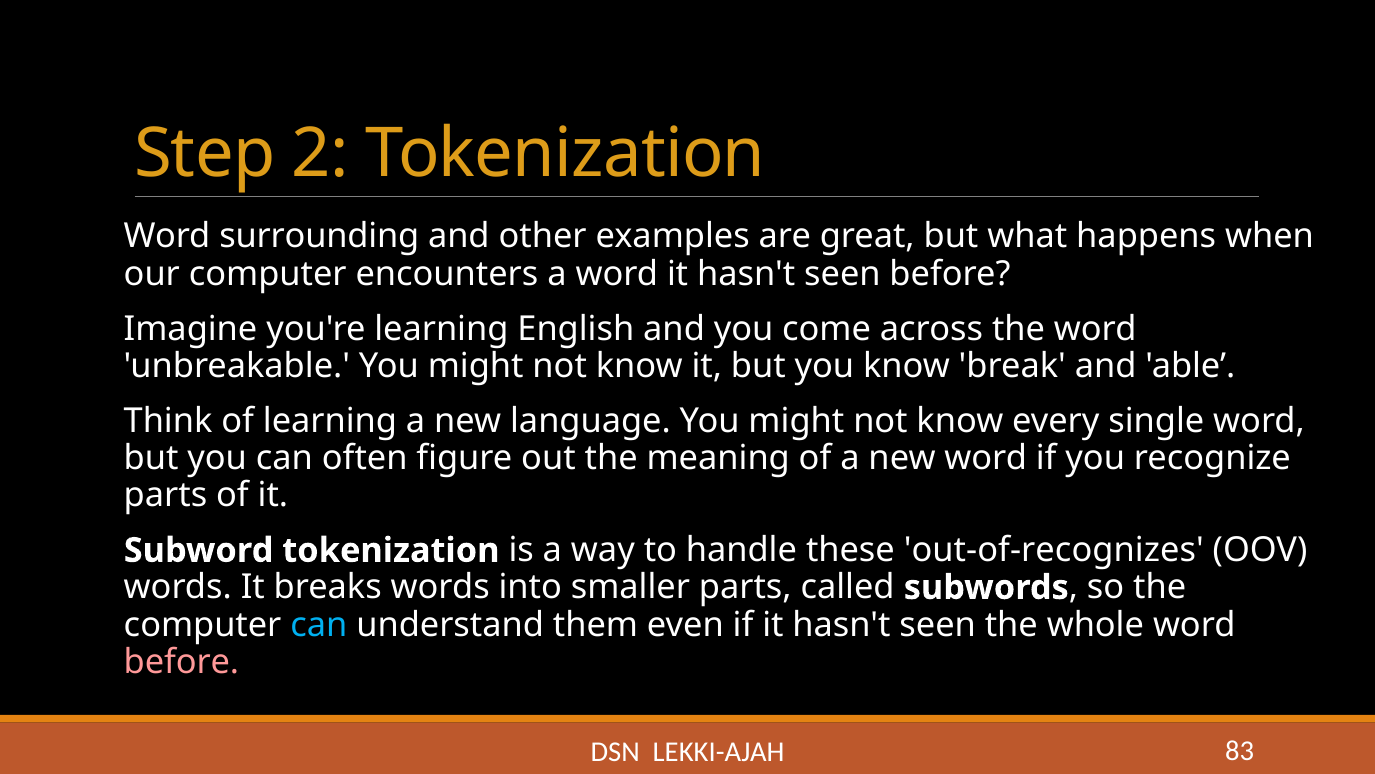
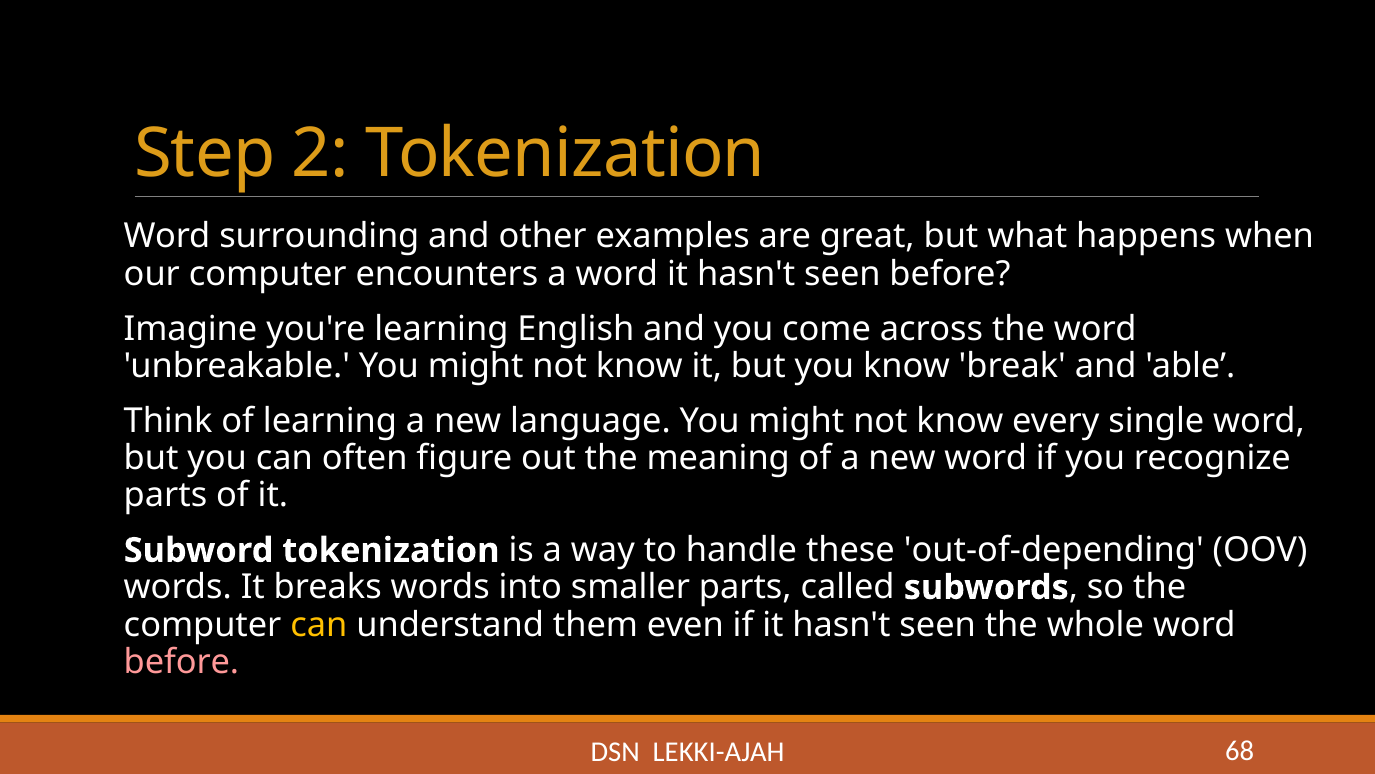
out-of-recognizes: out-of-recognizes -> out-of-depending (1054, 550)
can colour: light blue -> yellow (319, 624)
83: 83 -> 68 (1240, 751)
